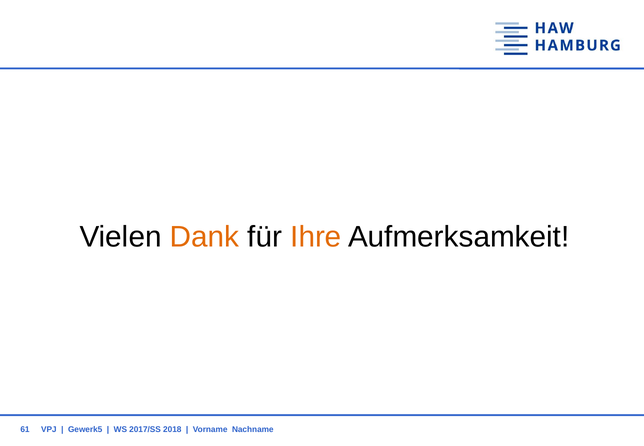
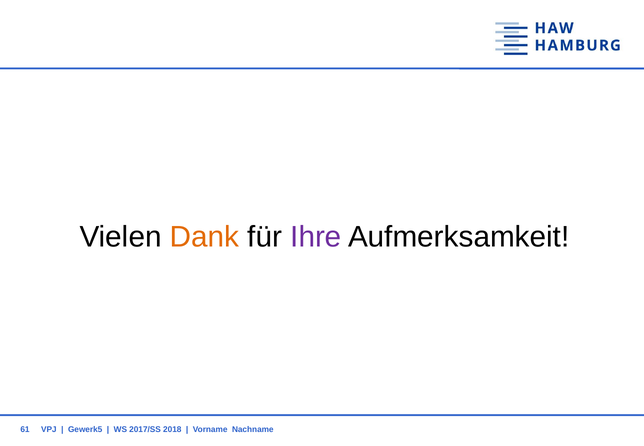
Ihre colour: orange -> purple (316, 237)
